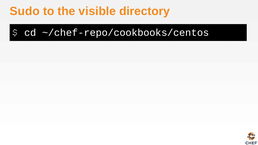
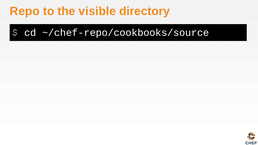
Sudo: Sudo -> Repo (25, 11)
~/chef-repo/cookbooks/centos: ~/chef-repo/cookbooks/centos -> ~/chef-repo/cookbooks/source (126, 33)
